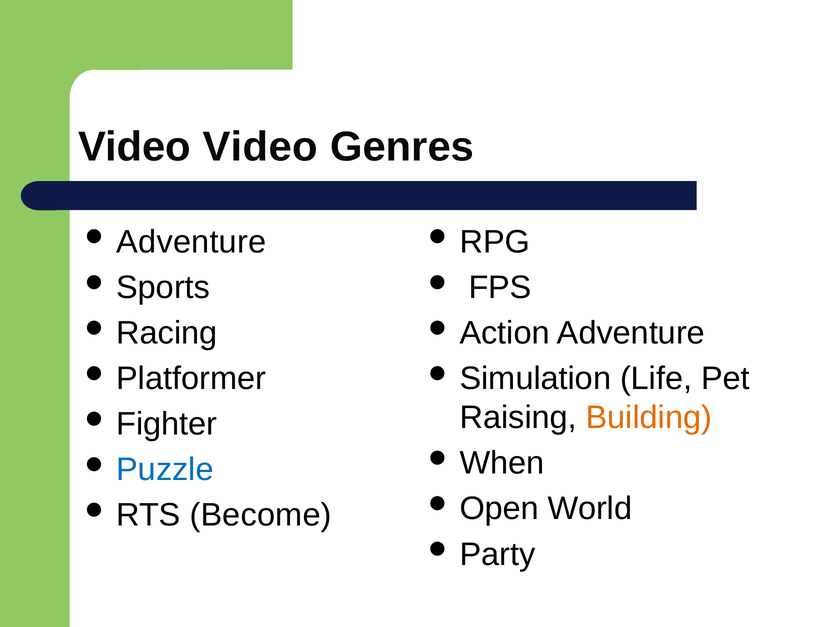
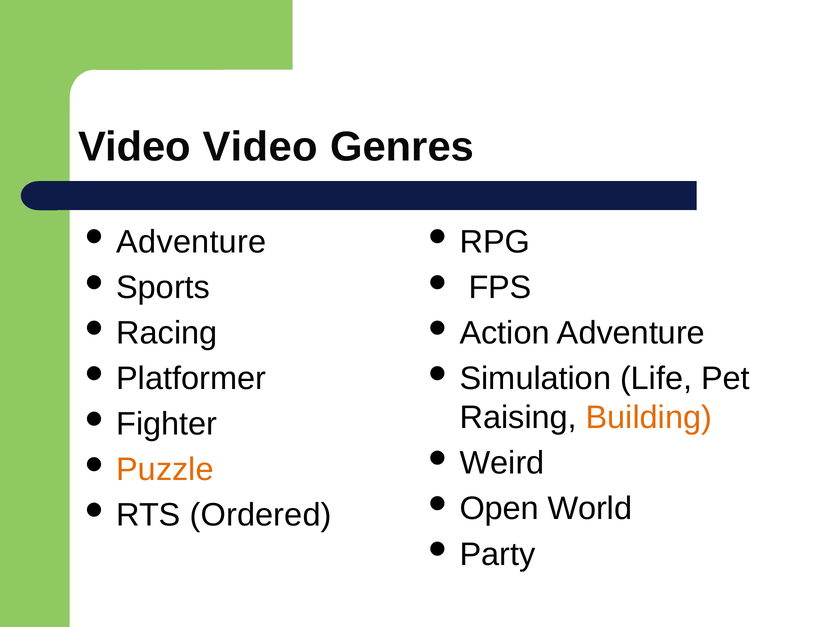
When: When -> Weird (502, 463)
Puzzle colour: blue -> orange (165, 470)
Become: Become -> Ordered (261, 515)
